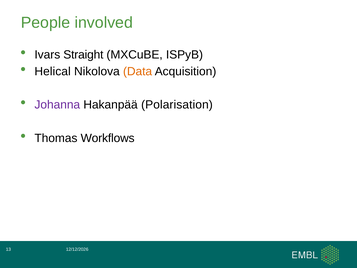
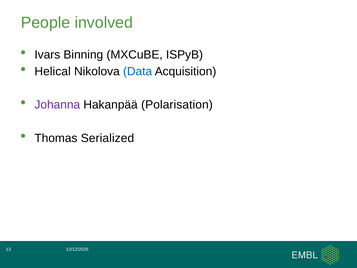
Straight: Straight -> Binning (83, 55)
Data colour: orange -> blue (138, 71)
Workflows: Workflows -> Serialized (107, 138)
